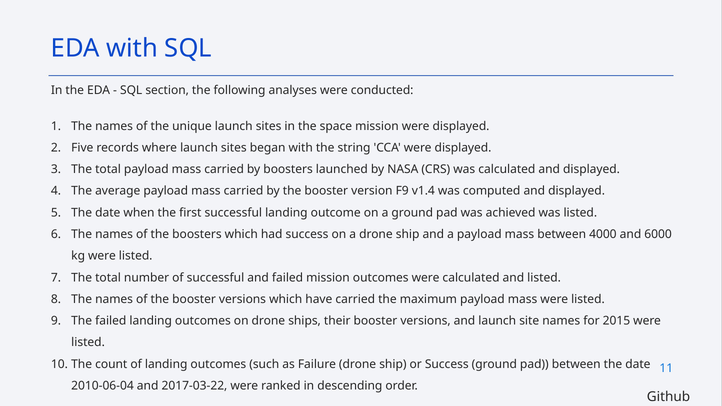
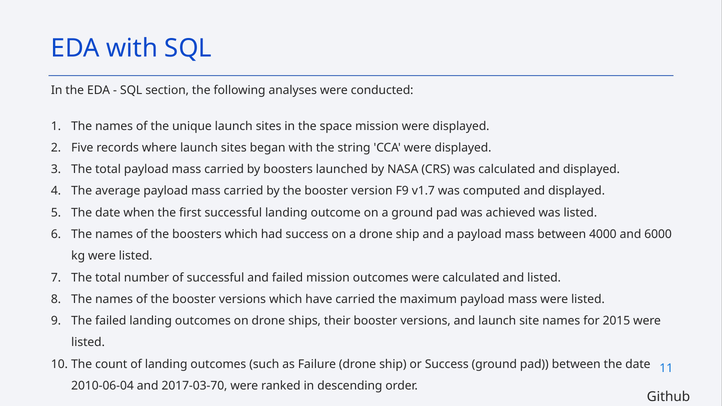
v1.4: v1.4 -> v1.7 (423, 191)
2017-03-22: 2017-03-22 -> 2017-03-70 (194, 386)
